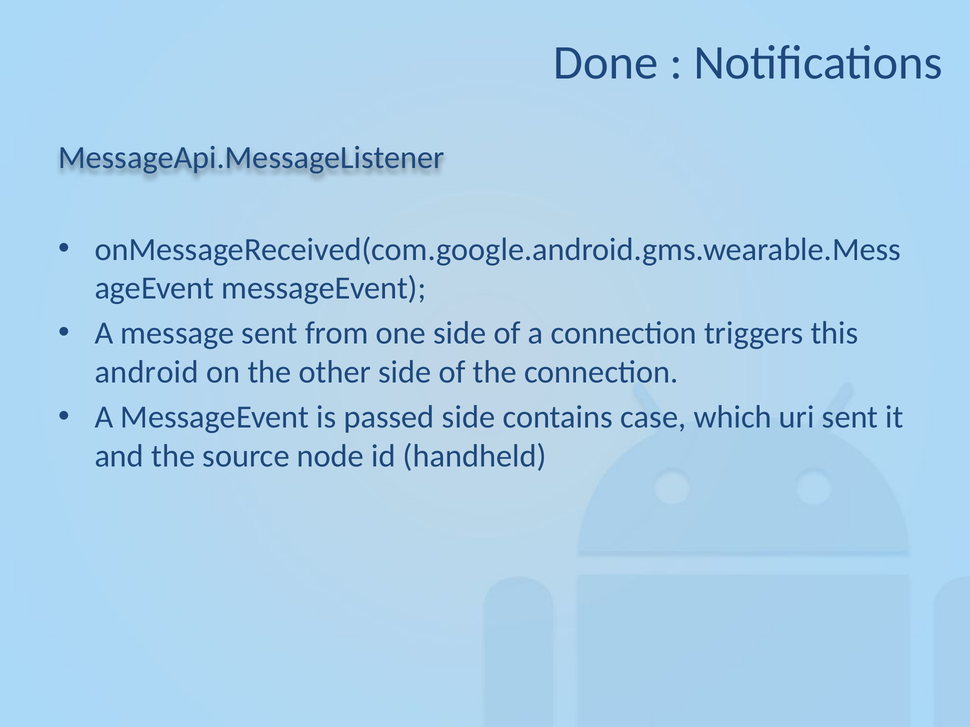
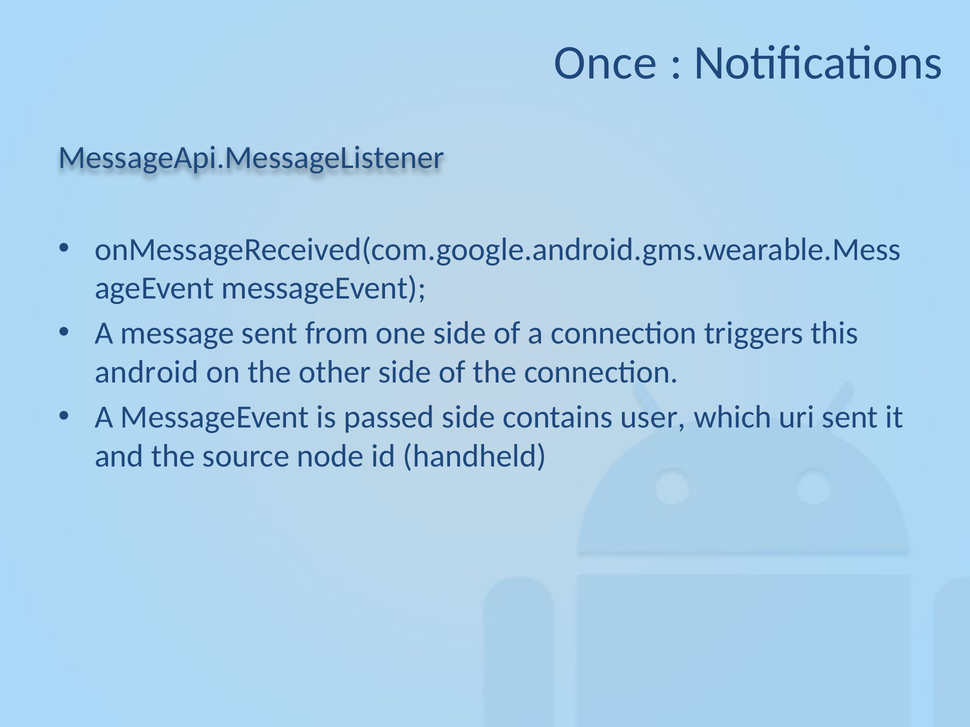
Done: Done -> Once (606, 63)
case: case -> user (653, 418)
